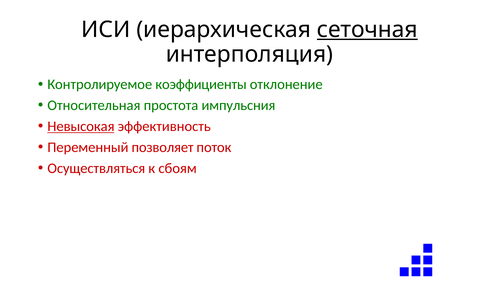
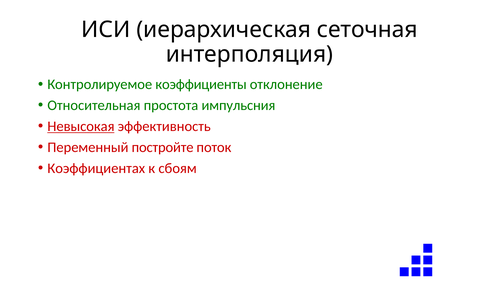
сеточная underline: present -> none (367, 30)
позволяет: позволяет -> постройте (163, 147)
Осуществляться: Осуществляться -> Коэффициентах (96, 168)
